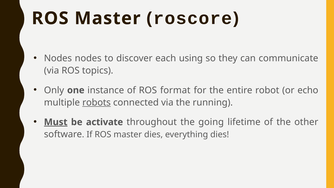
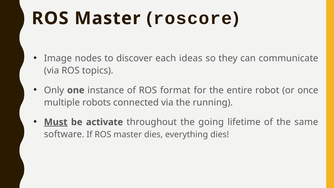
Nodes: Nodes -> Image (58, 58)
using: using -> ideas (191, 58)
echo: echo -> once (308, 90)
robots underline: present -> none (97, 102)
other: other -> same (306, 122)
